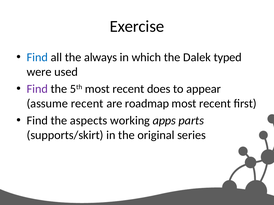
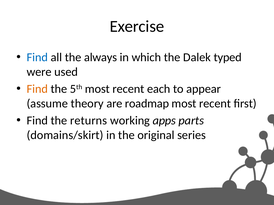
Find colour: purple -> orange (37, 89)
does: does -> each (159, 89)
assume recent: recent -> theory (87, 104)
aspects: aspects -> returns (89, 121)
supports/skirt: supports/skirt -> domains/skirt (65, 135)
